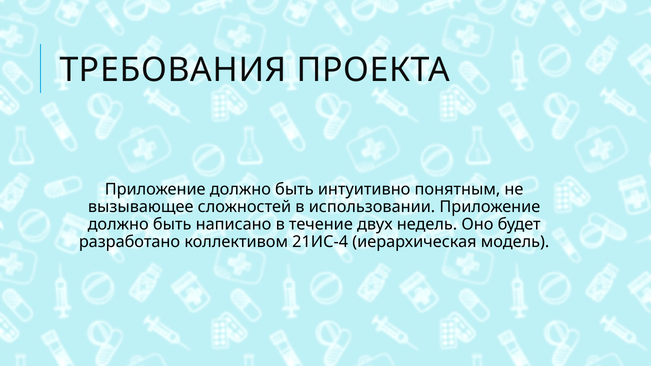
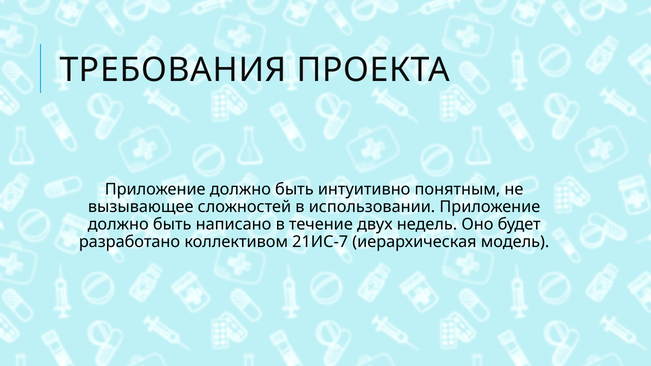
21ИС-4: 21ИС-4 -> 21ИС-7 (320, 242)
